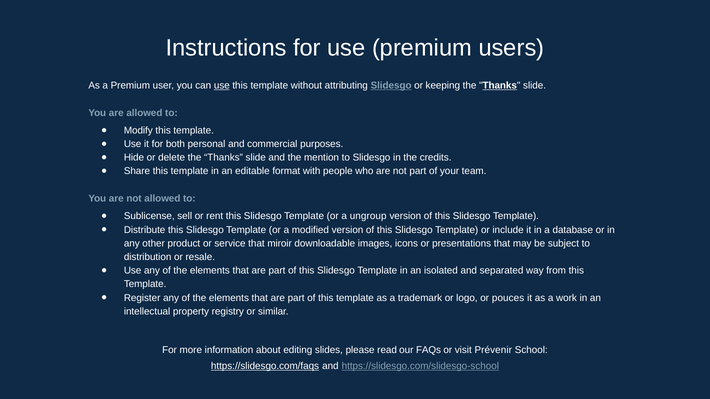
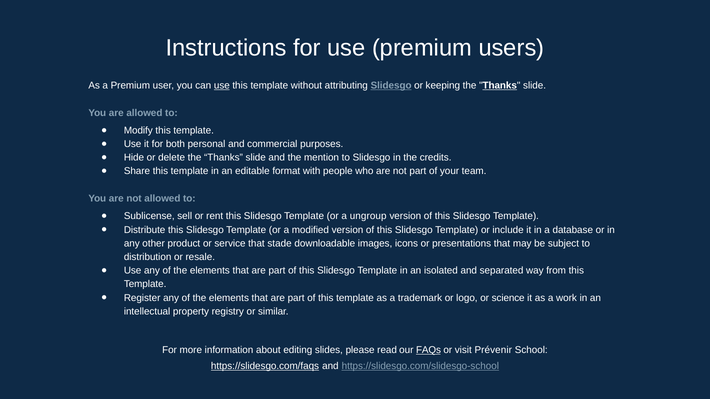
miroir: miroir -> stade (280, 244)
pouces: pouces -> science (508, 298)
FAQs underline: none -> present (429, 350)
